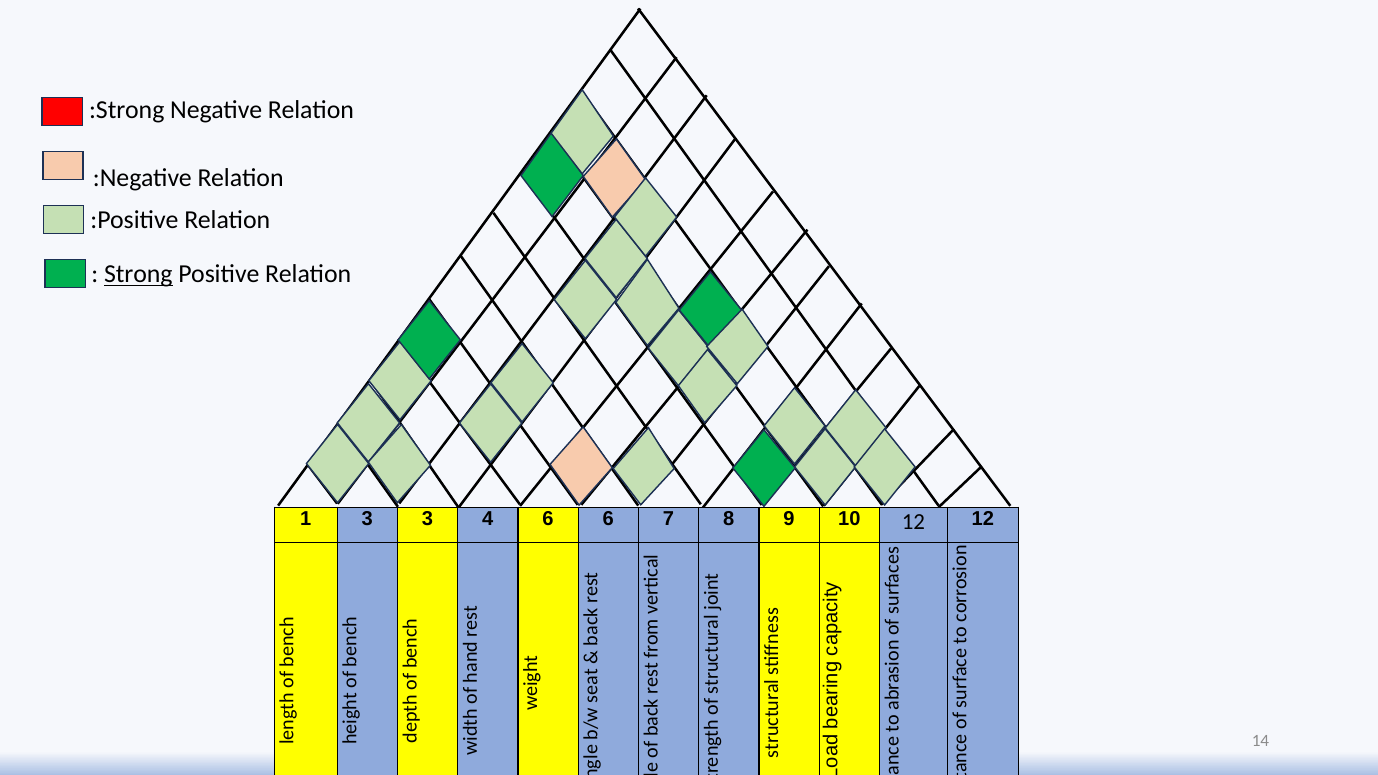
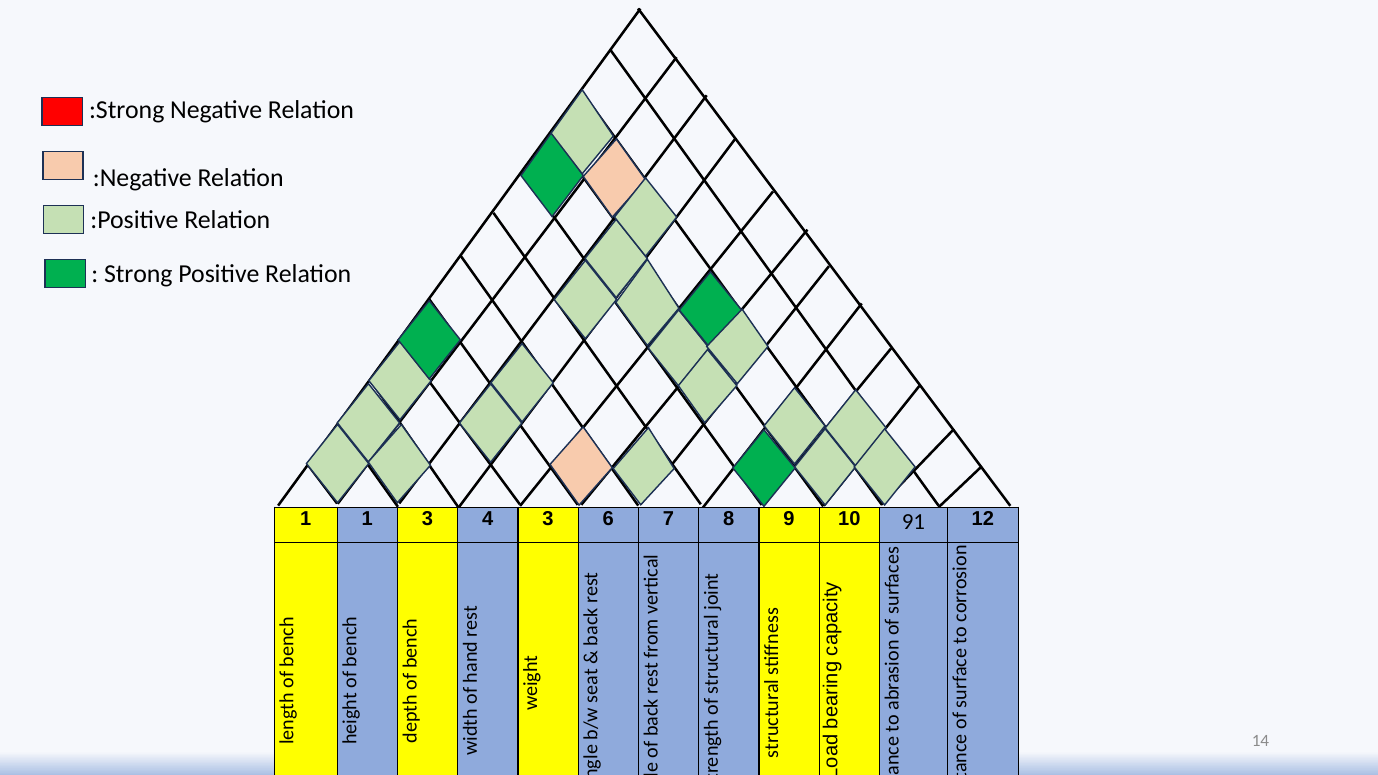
Strong underline: present -> none (138, 274)
1 3: 3 -> 1 (367, 519)
4 6: 6 -> 3 (548, 519)
10 12: 12 -> 91 (913, 522)
